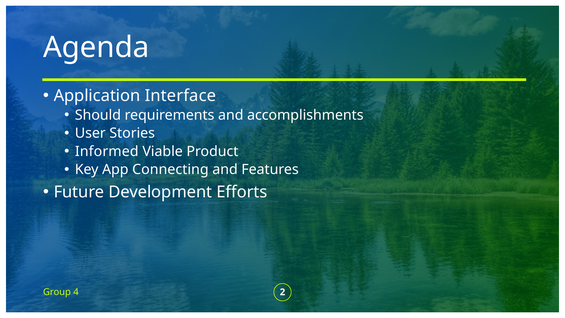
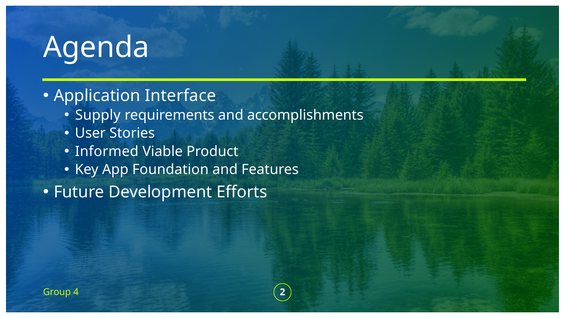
Should: Should -> Supply (98, 115)
Connecting: Connecting -> Foundation (170, 170)
